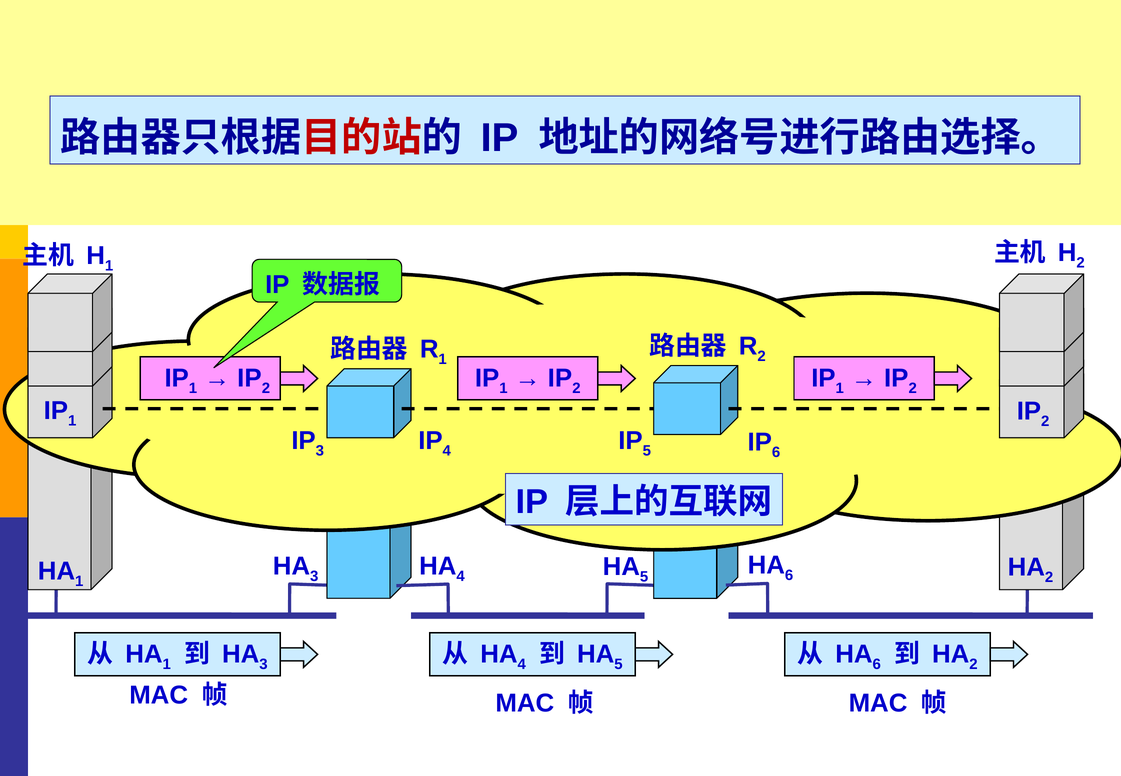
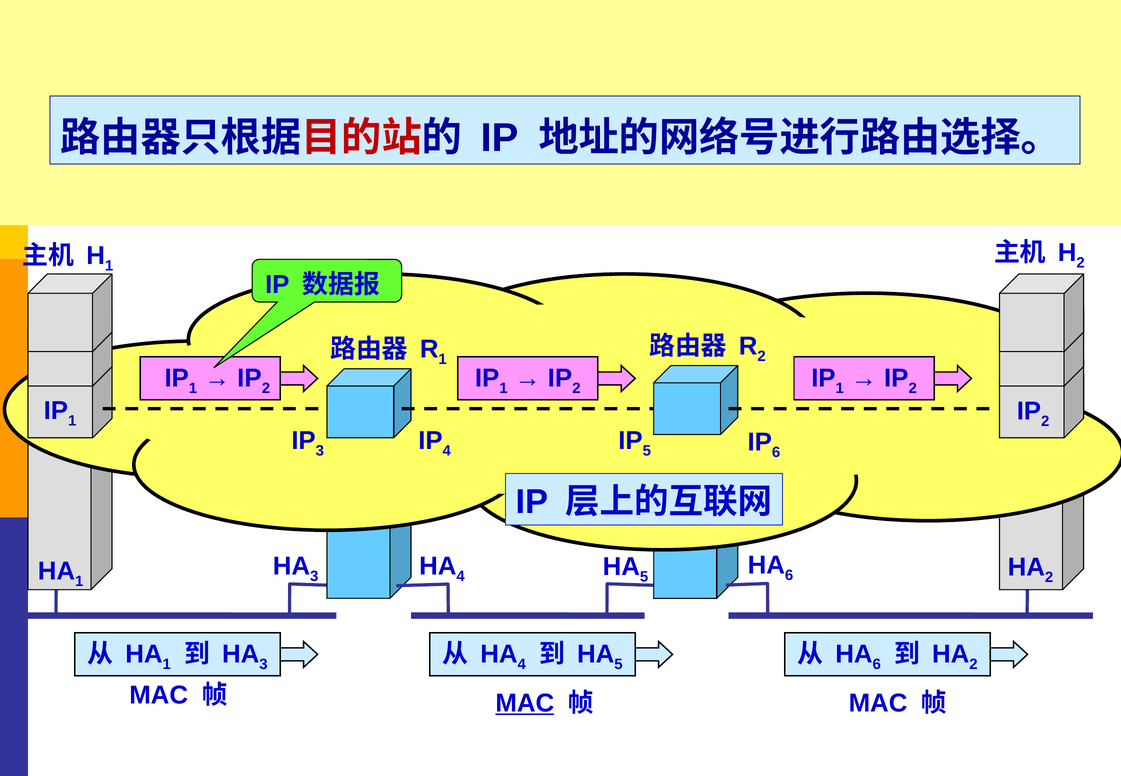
MAC underline: none -> present (525, 703)
